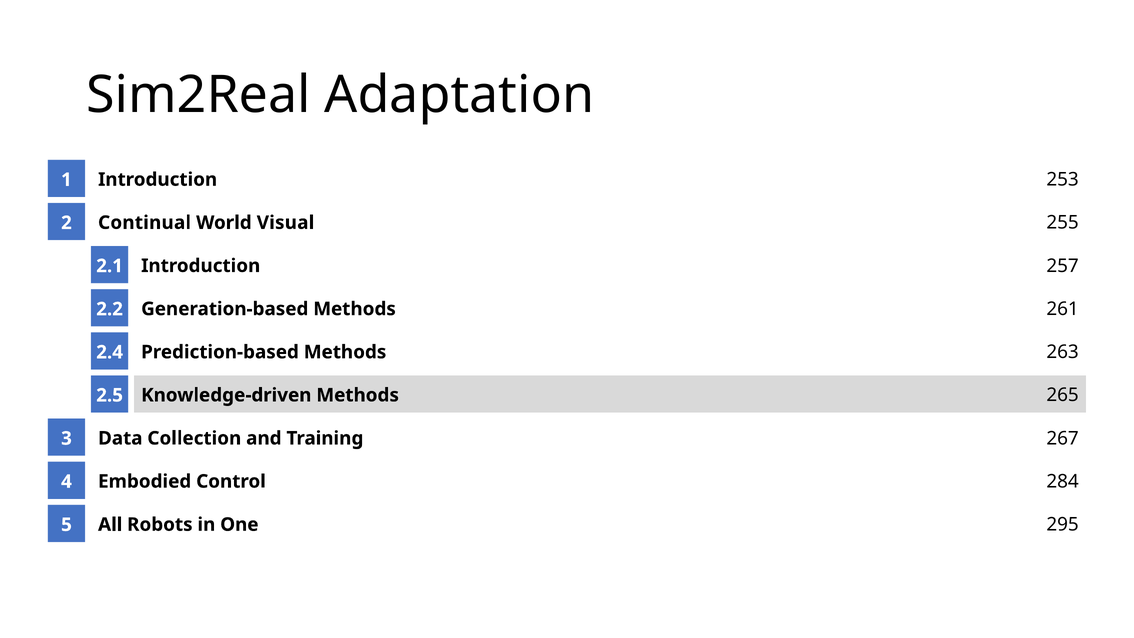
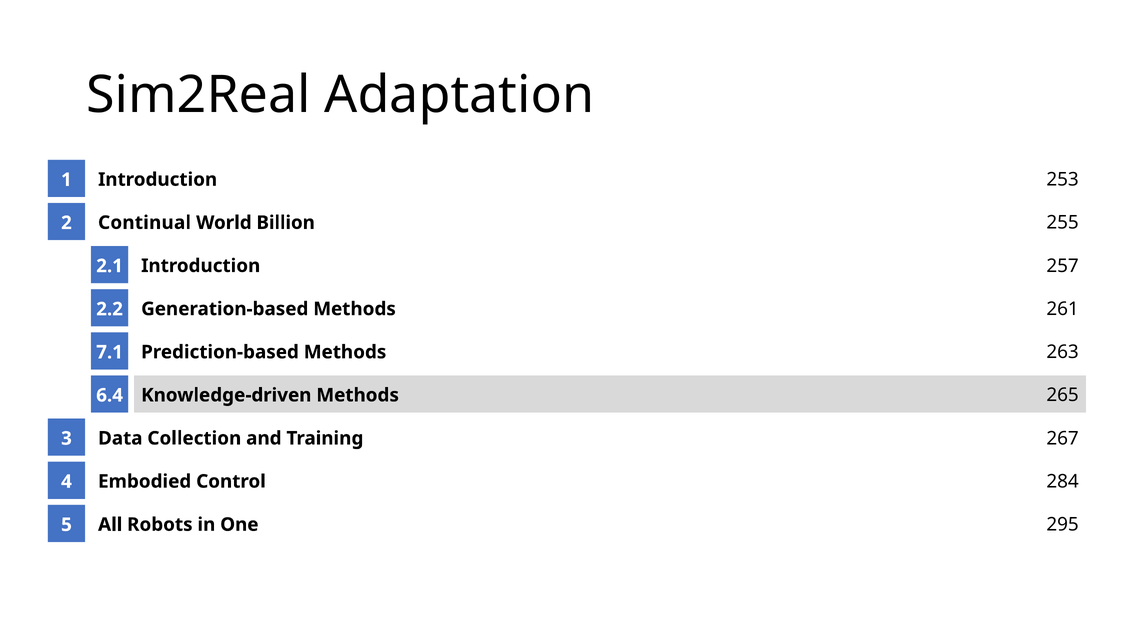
Visual: Visual -> Billion (286, 223)
2.4: 2.4 -> 7.1 (110, 352)
2.5: 2.5 -> 6.4 (110, 395)
